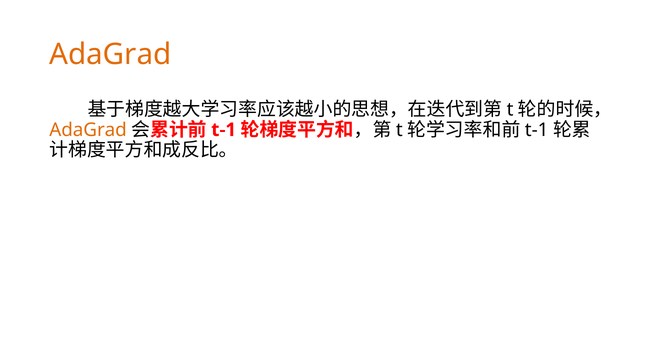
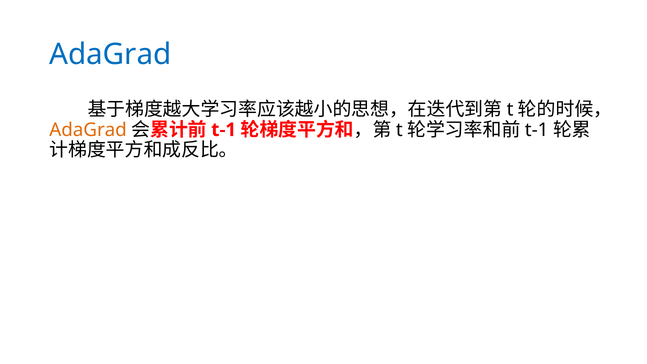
AdaGrad colour: orange -> blue (110, 54)
